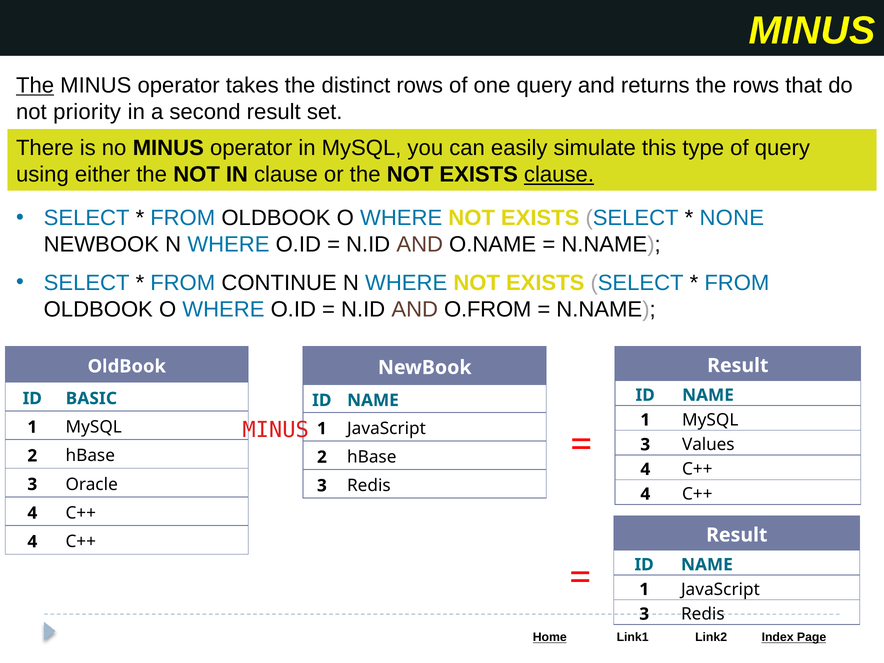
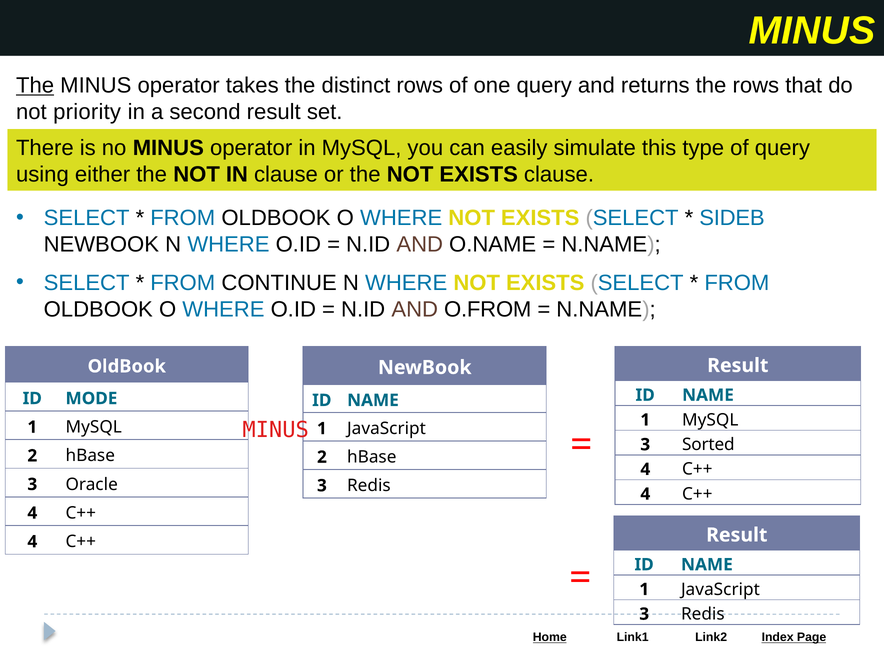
clause underline: present -> none (559, 175)
NONE: NONE -> SIDEB (732, 218)
BASIC: BASIC -> MODE (91, 398)
Values: Values -> Sorted (708, 445)
